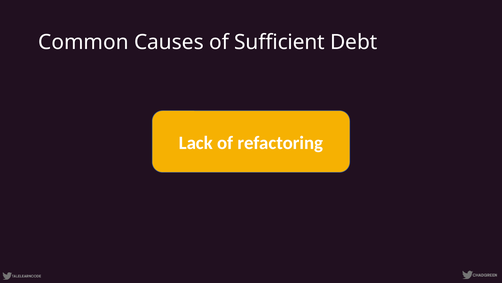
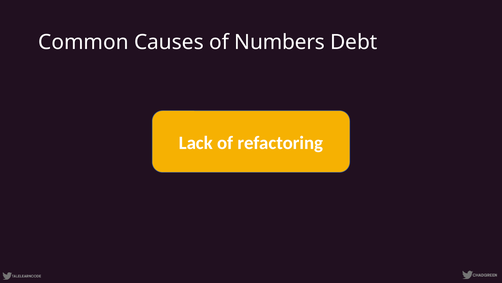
Sufficient: Sufficient -> Numbers (280, 42)
